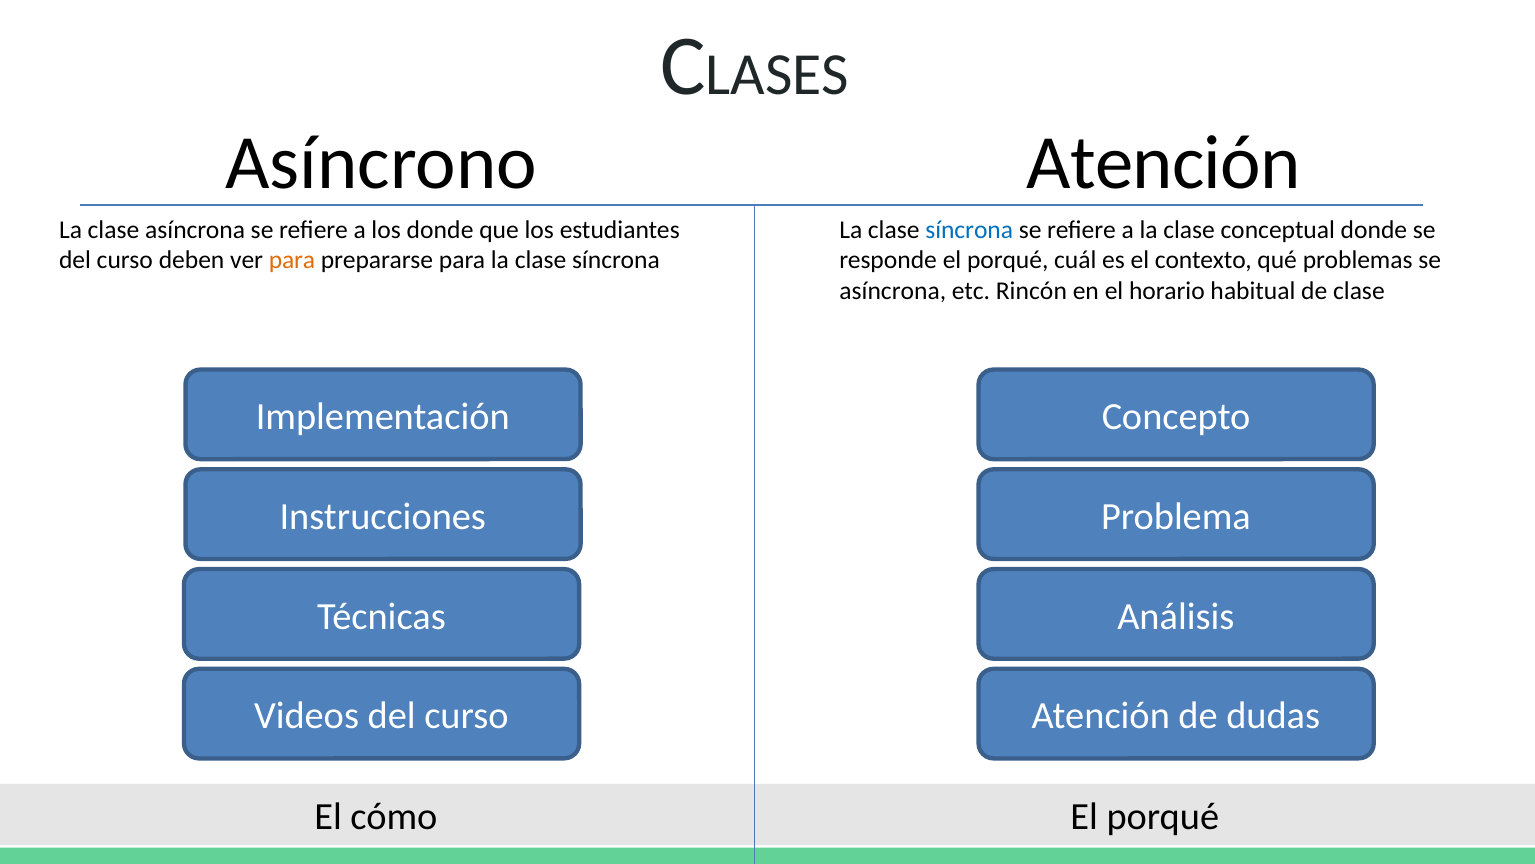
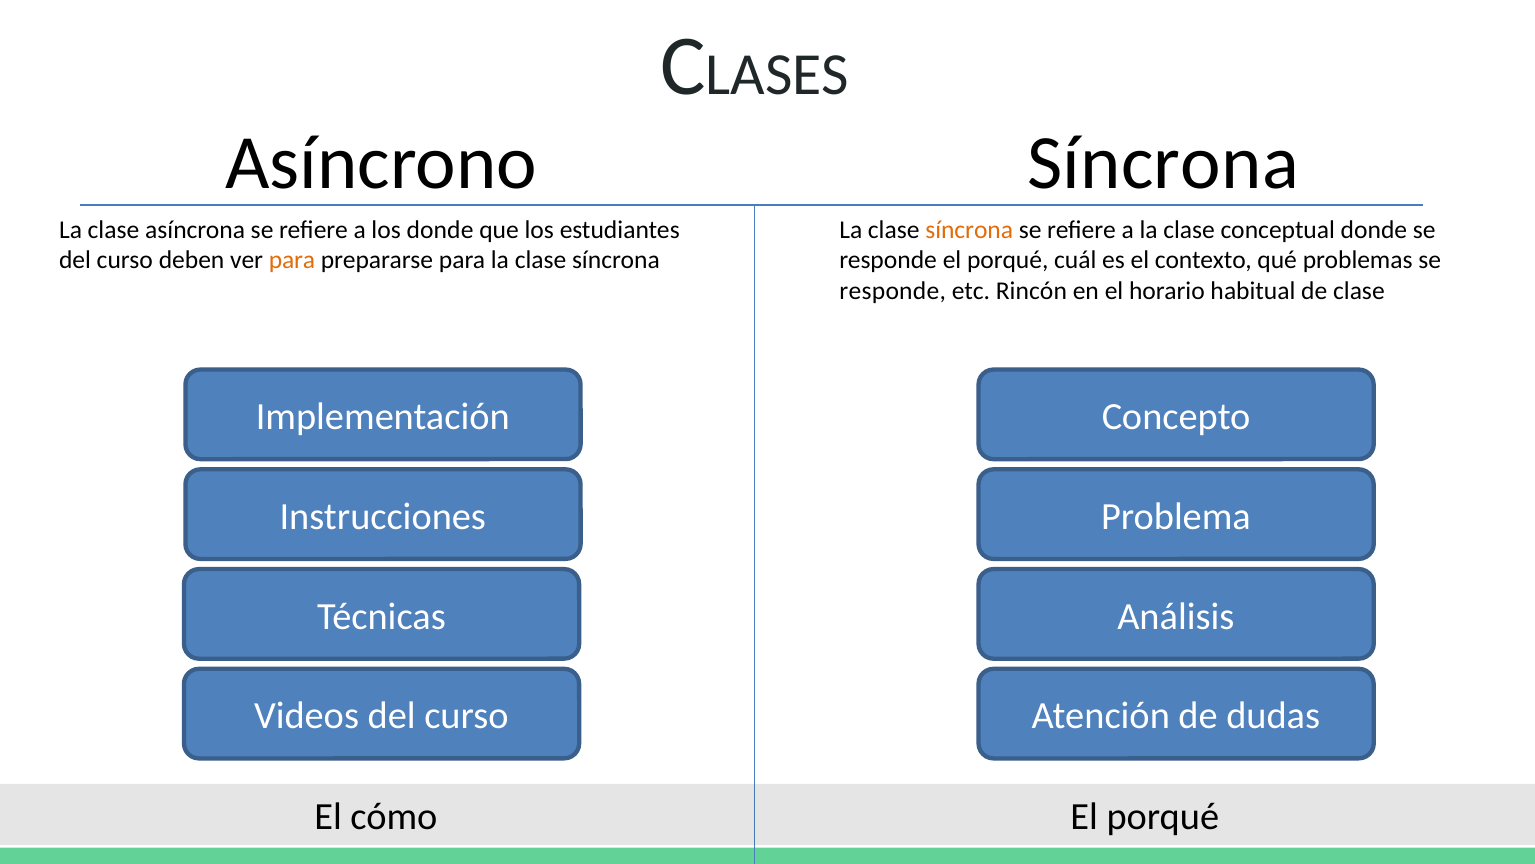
Asíncrono Atención: Atención -> Síncrona (1163, 163)
síncrona colour: blue -> orange (969, 230)
asíncrona: asíncrona -> responde (893, 291)
